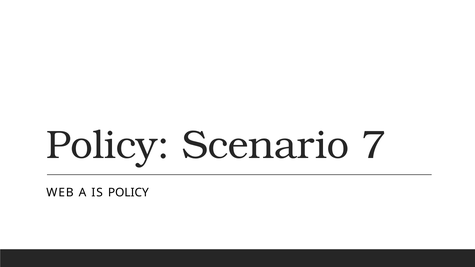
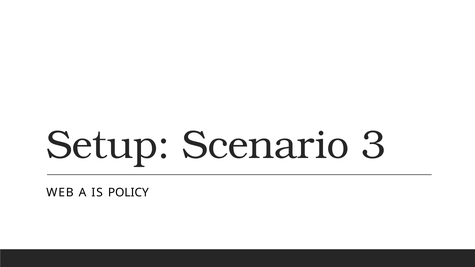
Policy: Policy -> Setup (108, 145)
7: 7 -> 3 (374, 145)
